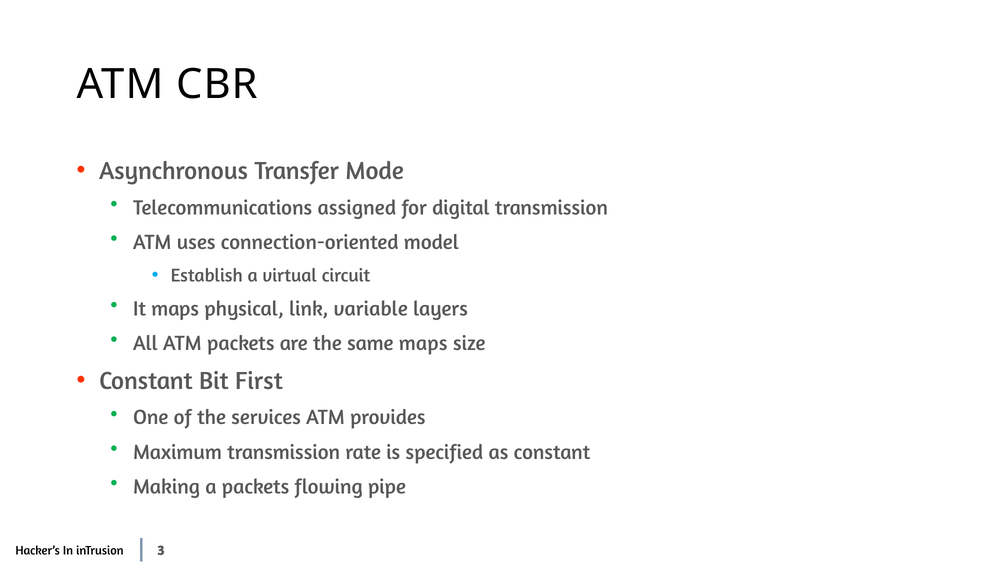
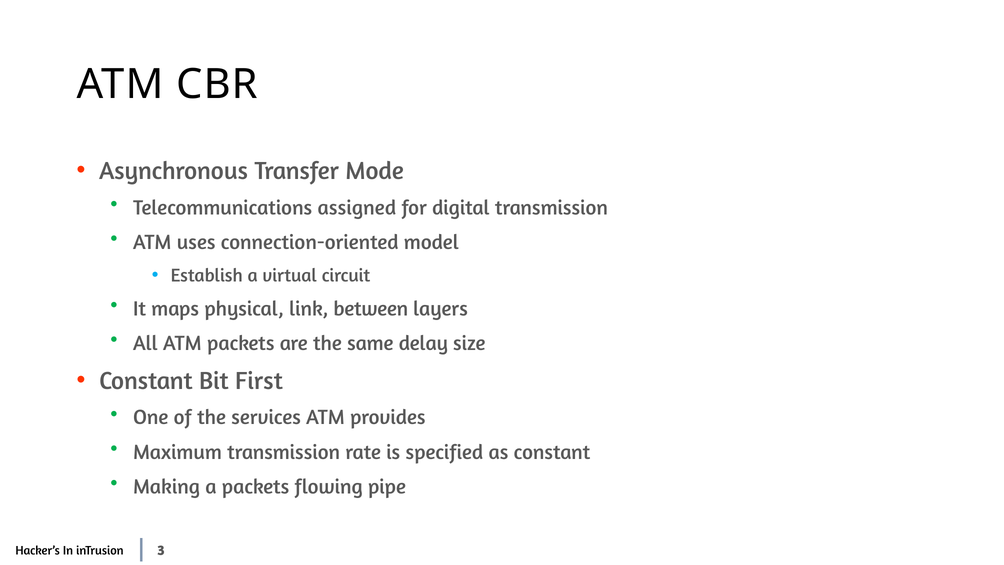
variable: variable -> between (371, 309)
same maps: maps -> delay (423, 343)
